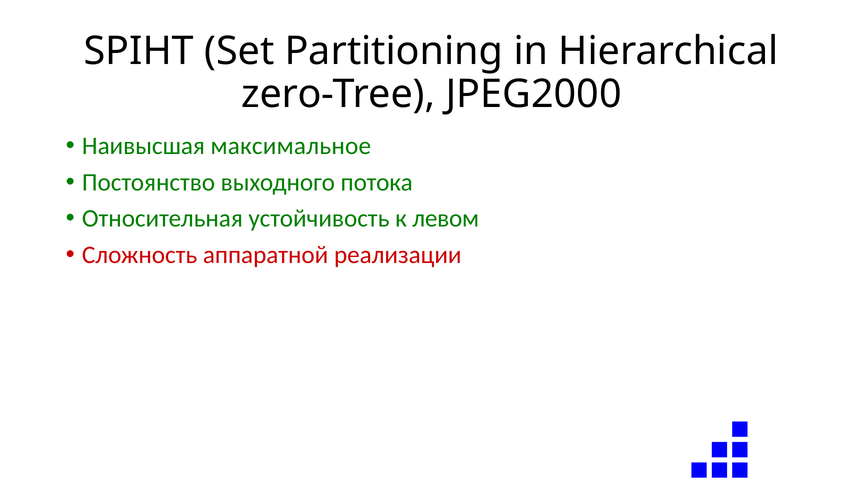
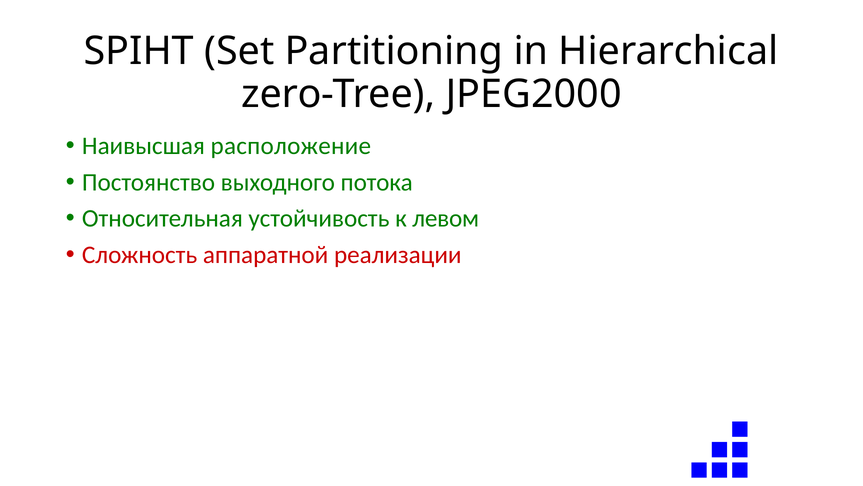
максимальное: максимальное -> расположение (291, 146)
